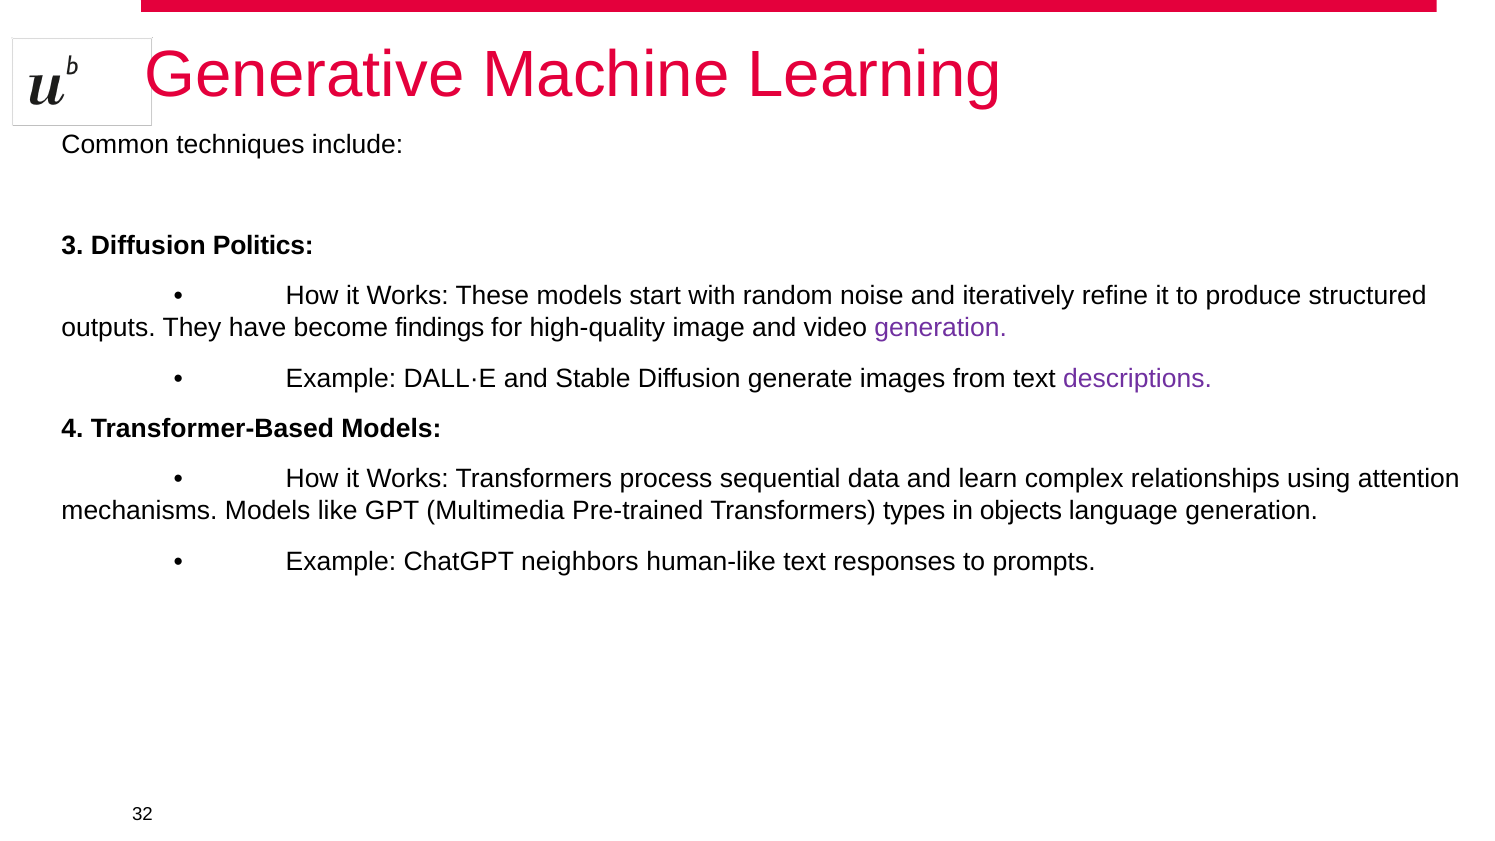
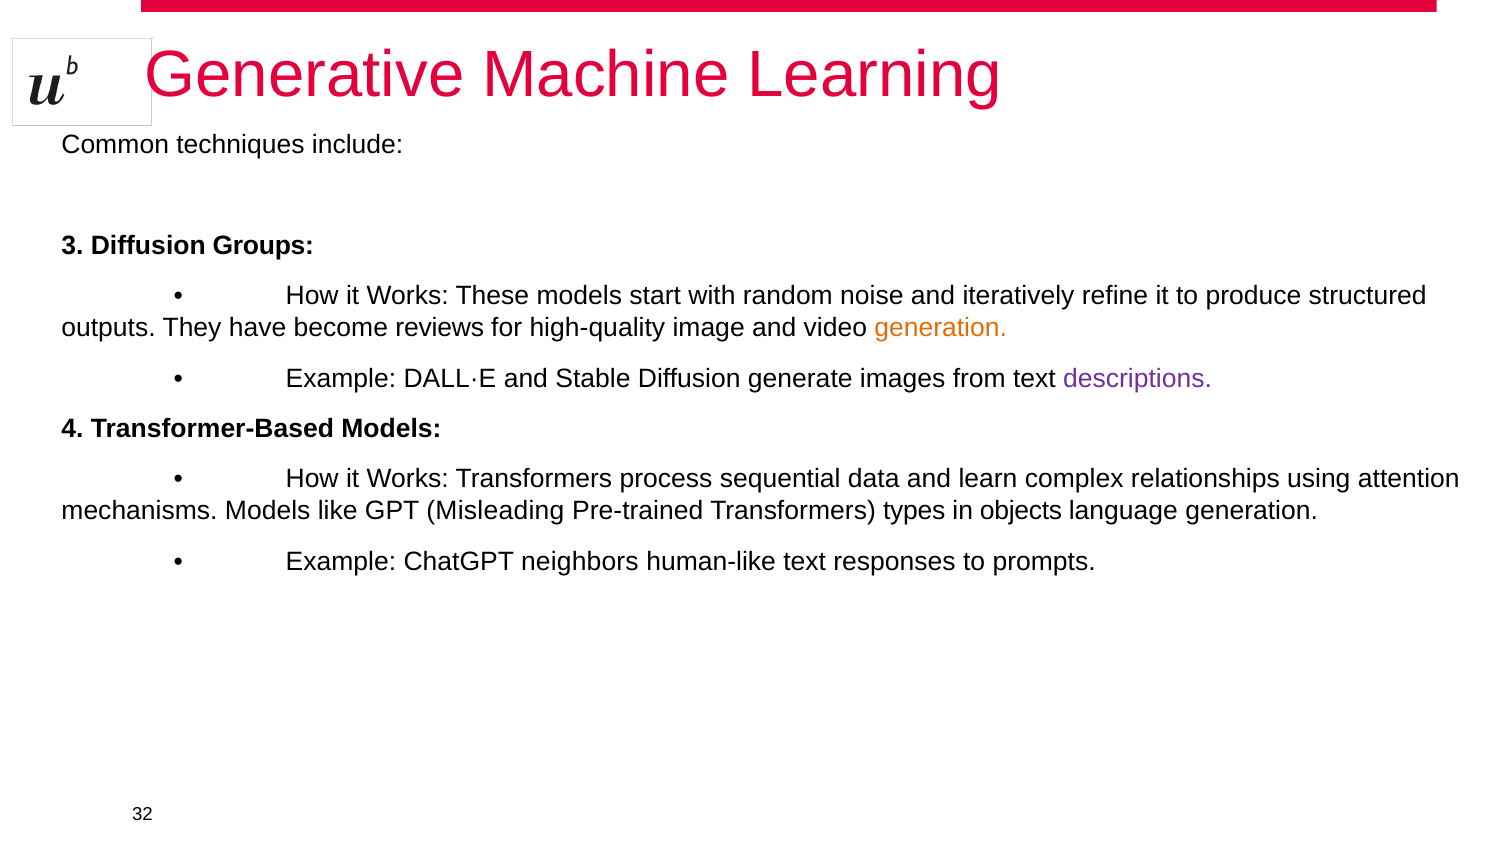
Politics: Politics -> Groups (263, 246)
findings: findings -> reviews (440, 328)
generation colour: purple -> orange (941, 328)
Multimedia: Multimedia -> Misleading (495, 511)
